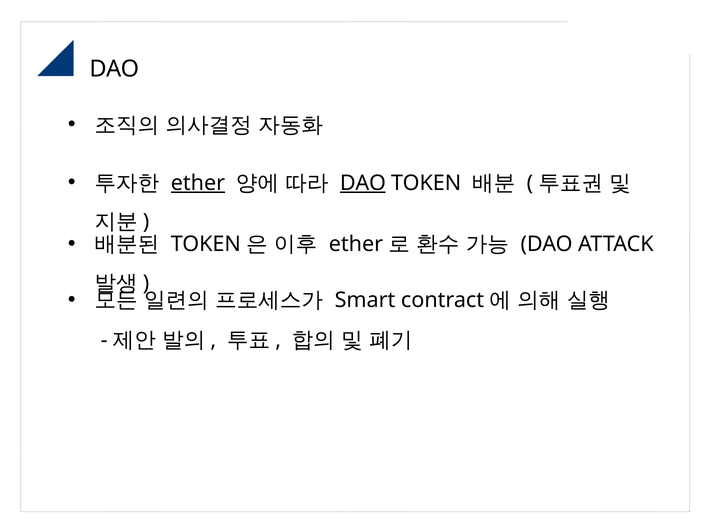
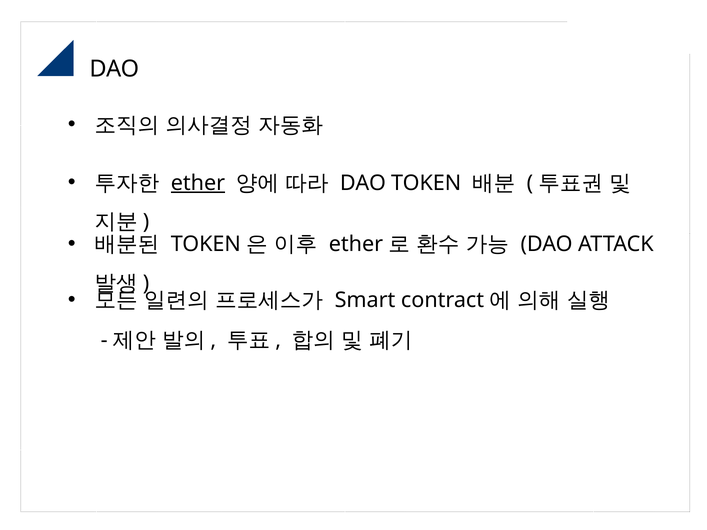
DAO underline: present -> none (363, 183)
